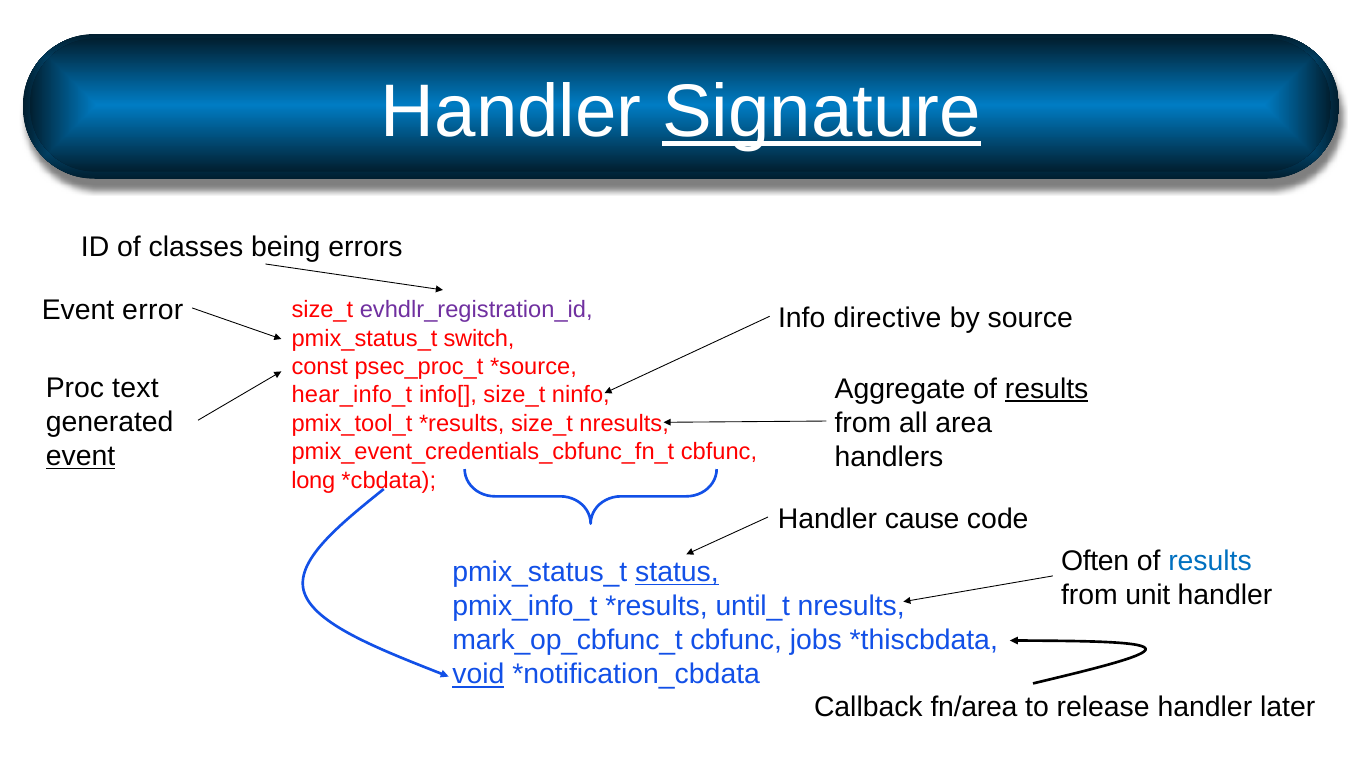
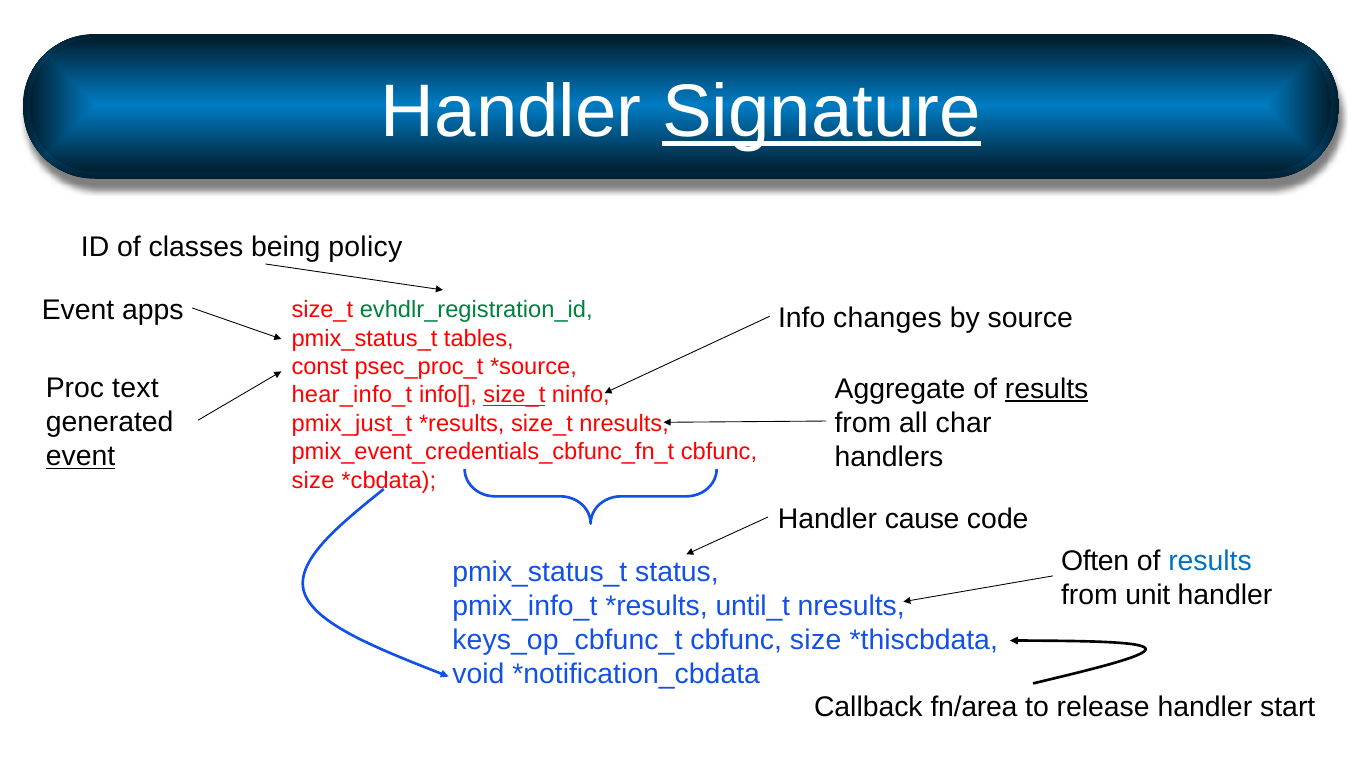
errors: errors -> policy (365, 247)
error: error -> apps (153, 310)
evhdlr_registration_id colour: purple -> green (476, 310)
directive: directive -> changes (888, 318)
switch: switch -> tables (479, 338)
size_t underline: none -> present (514, 395)
area: area -> char (964, 423)
pmix_tool_t: pmix_tool_t -> pmix_just_t (352, 424)
long: long -> size (313, 480)
status underline: present -> none (677, 573)
mark_op_cbfunc_t: mark_op_cbfunc_t -> keys_op_cbfunc_t (567, 641)
jobs: jobs -> size (816, 641)
void underline: present -> none (478, 675)
later: later -> start (1288, 707)
